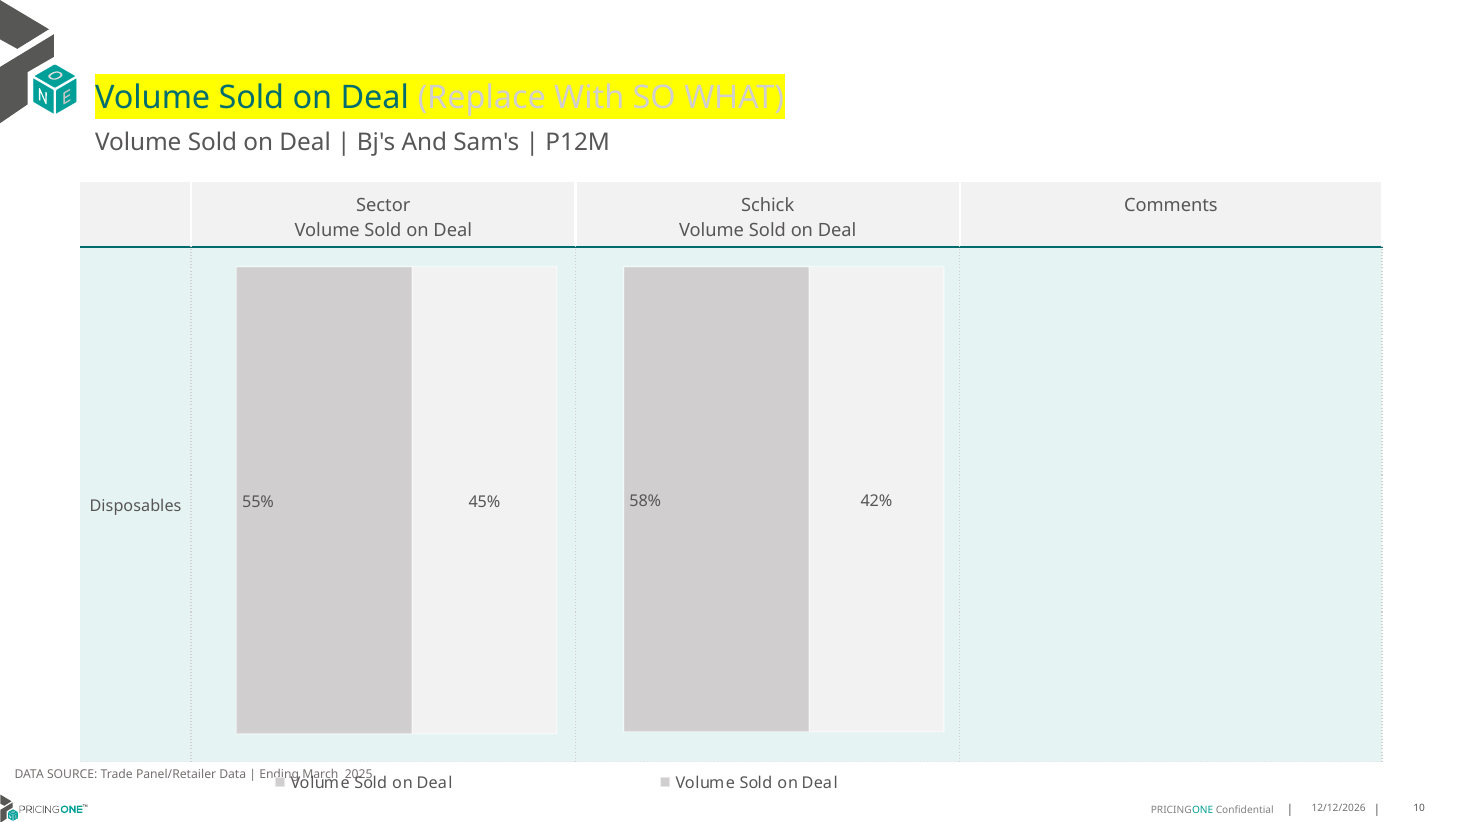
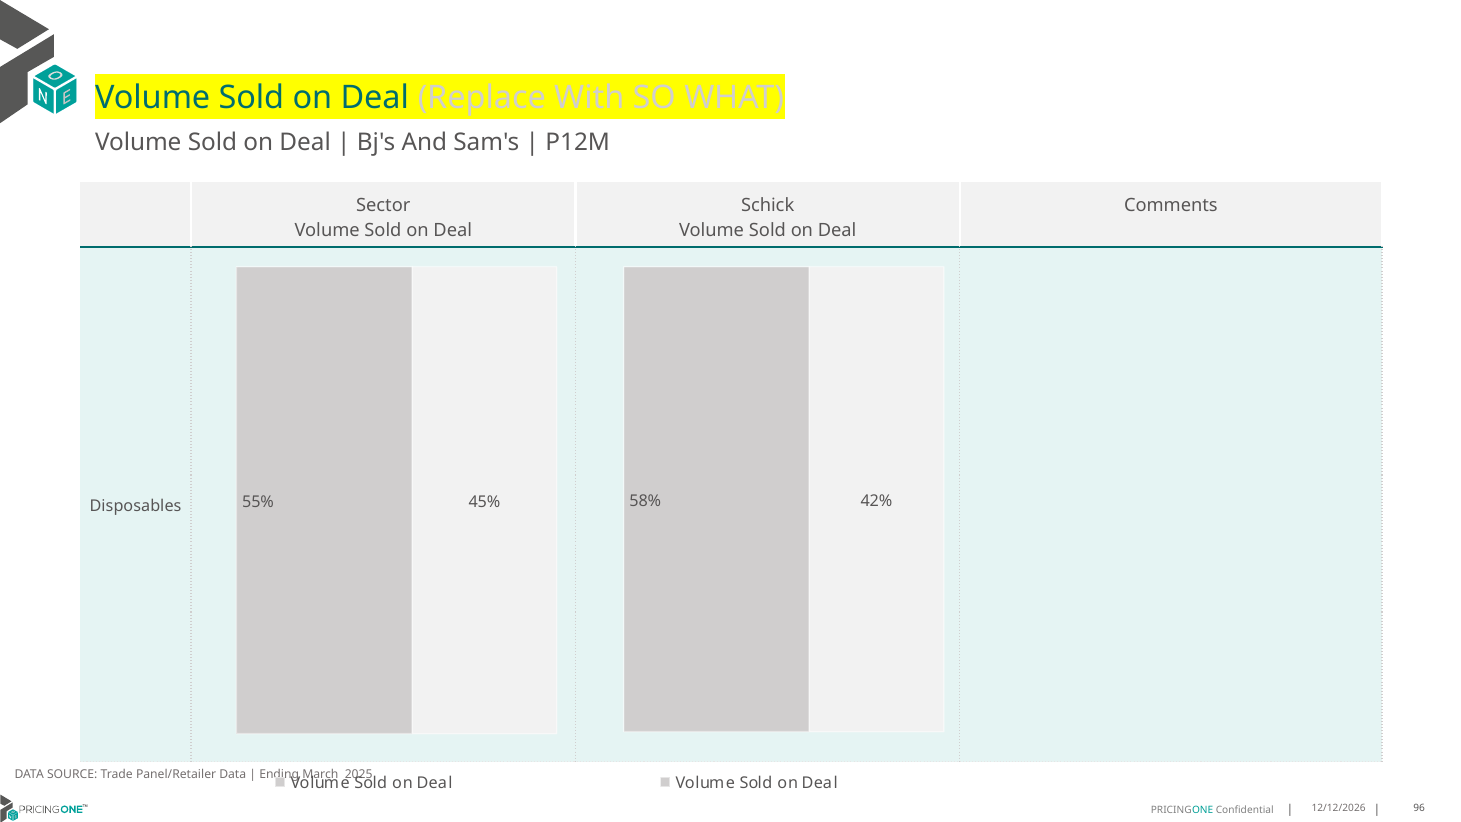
10: 10 -> 96 (1419, 808)
